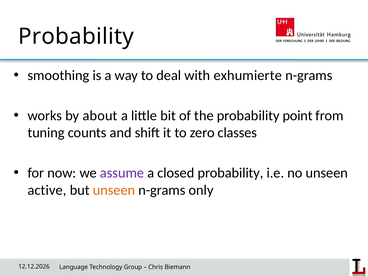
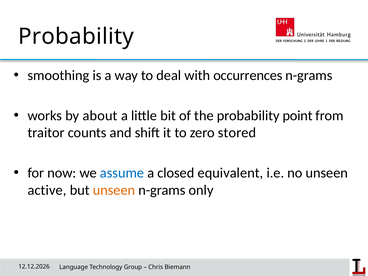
exhumierte: exhumierte -> occurrences (248, 75)
tuning: tuning -> traitor (46, 133)
classes: classes -> stored (237, 133)
assume colour: purple -> blue (122, 173)
closed probability: probability -> equivalent (230, 173)
